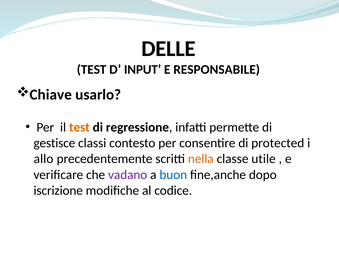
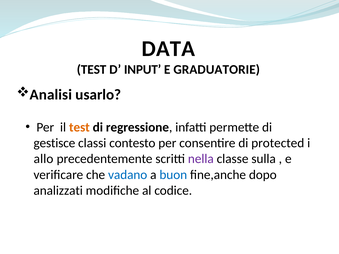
DELLE: DELLE -> DATA (168, 49)
RESPONSABILE: RESPONSABILE -> GRADUATORIE (217, 70)
Chiave: Chiave -> Analisi (51, 95)
nella colour: orange -> purple (201, 159)
utile: utile -> sulla (264, 159)
vadano colour: purple -> blue (128, 175)
iscrizione: iscrizione -> analizzati (58, 191)
